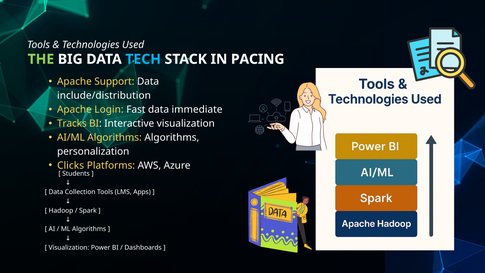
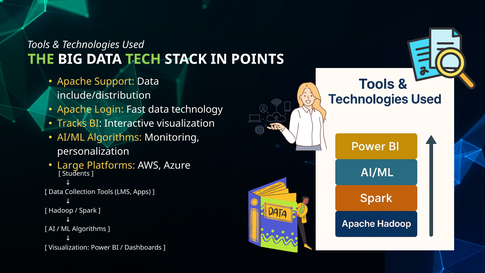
TECH colour: light blue -> light green (143, 59)
PACING: PACING -> POINTS (258, 59)
immediate: immediate -> technology (197, 110)
Algorithms Algorithms: Algorithms -> Monitoring (172, 138)
Clicks: Clicks -> Large (71, 165)
